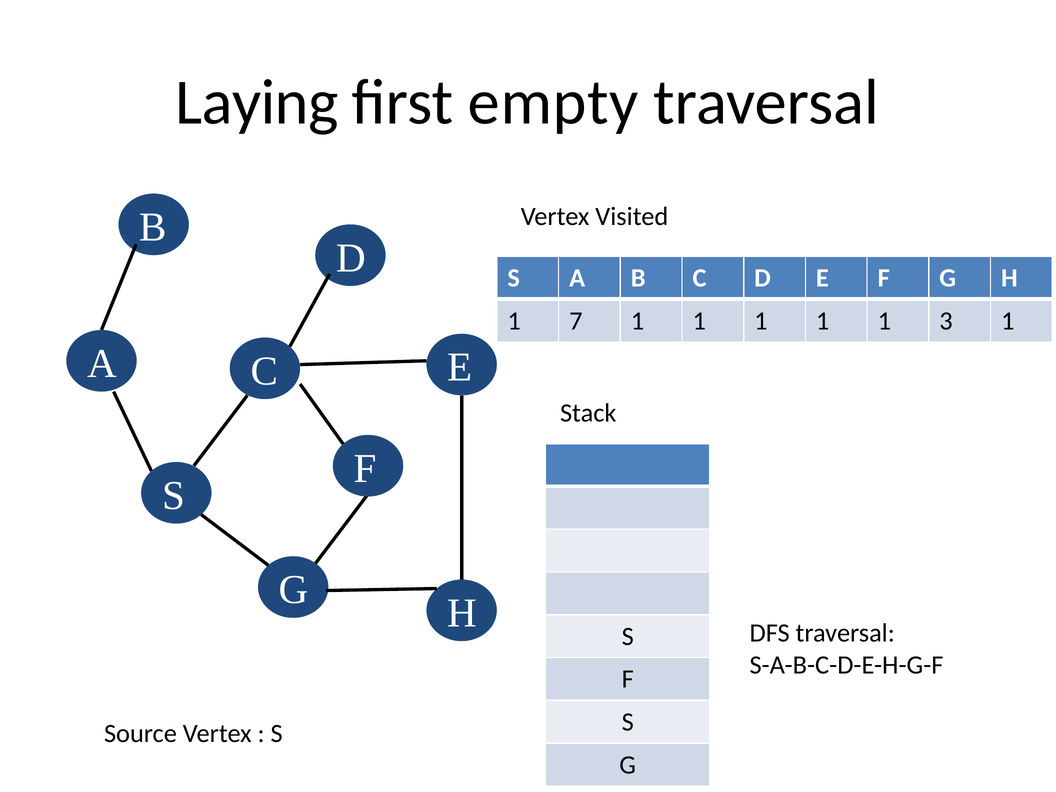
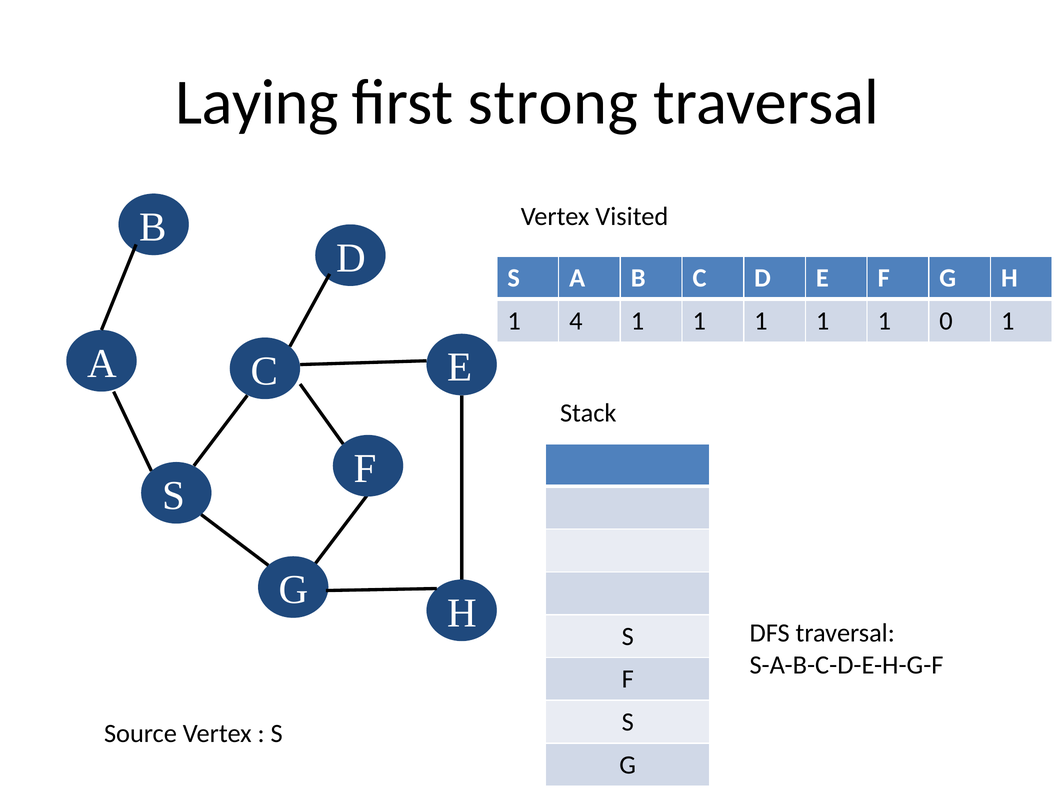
empty: empty -> strong (553, 102)
7: 7 -> 4 (576, 321)
3: 3 -> 0 (946, 321)
